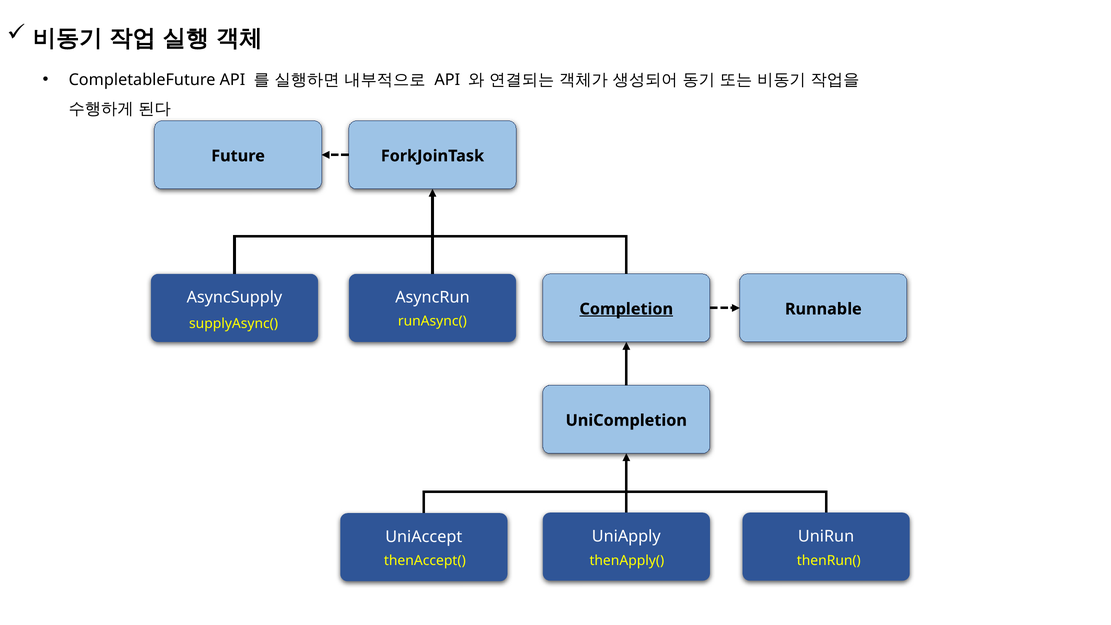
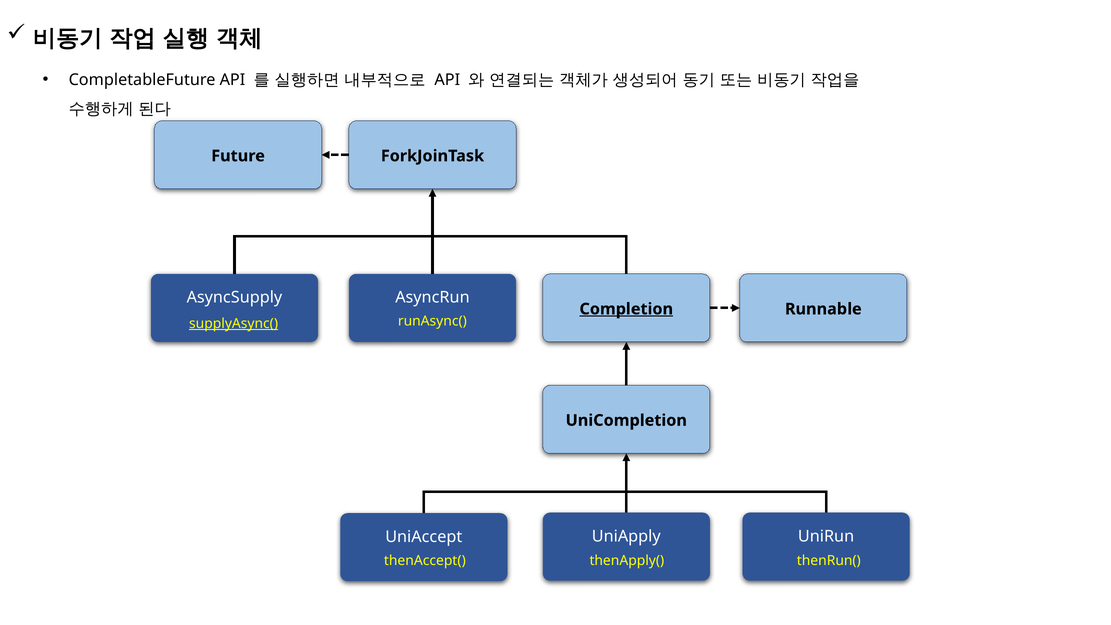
supplyAsync( underline: none -> present (234, 324)
